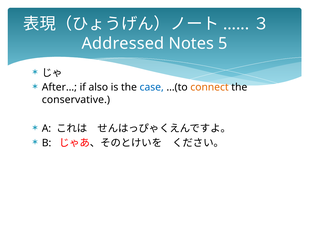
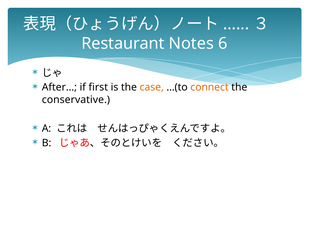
Addressed: Addressed -> Restaurant (123, 44)
5: 5 -> 6 (223, 44)
also: also -> first (98, 87)
case colour: blue -> orange (152, 87)
